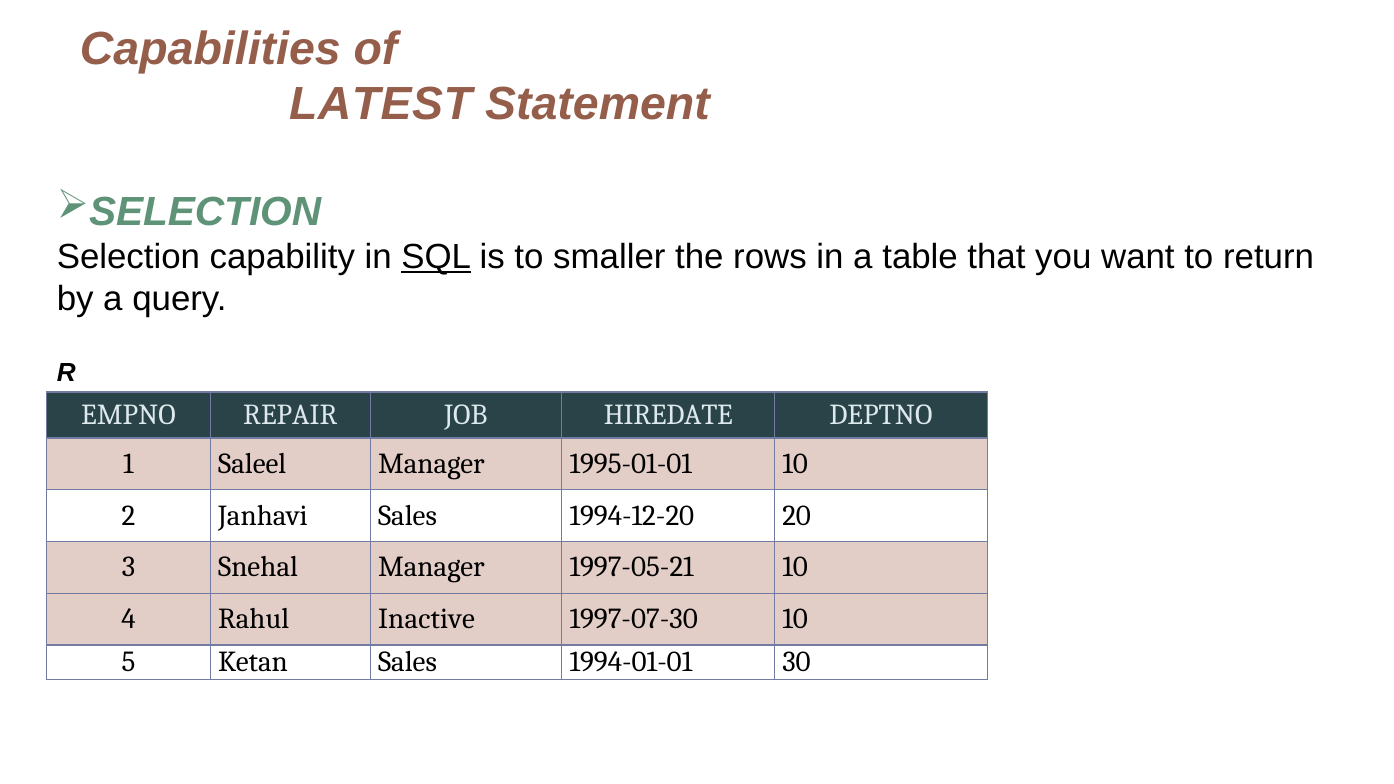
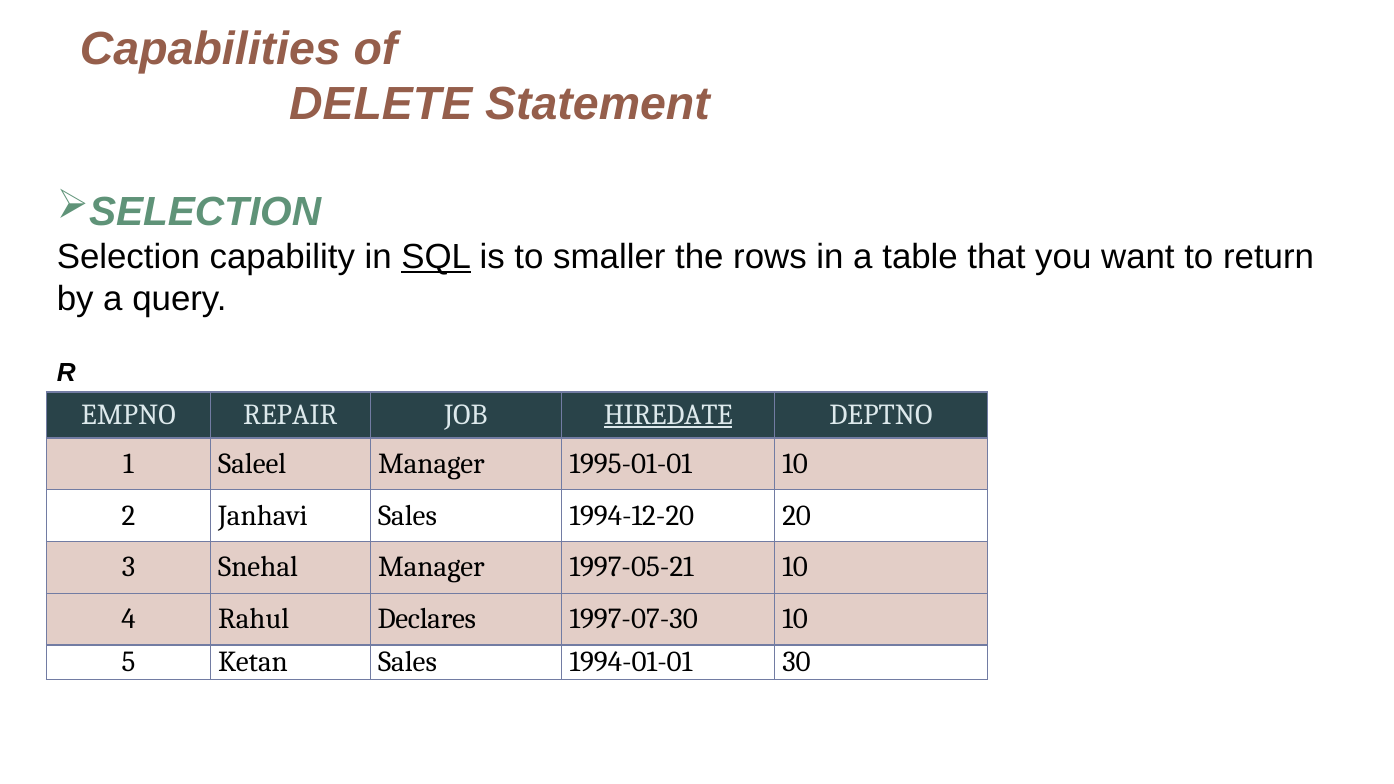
LATEST: LATEST -> DELETE (381, 105)
HIREDATE underline: none -> present (668, 415)
Inactive: Inactive -> Declares (427, 619)
